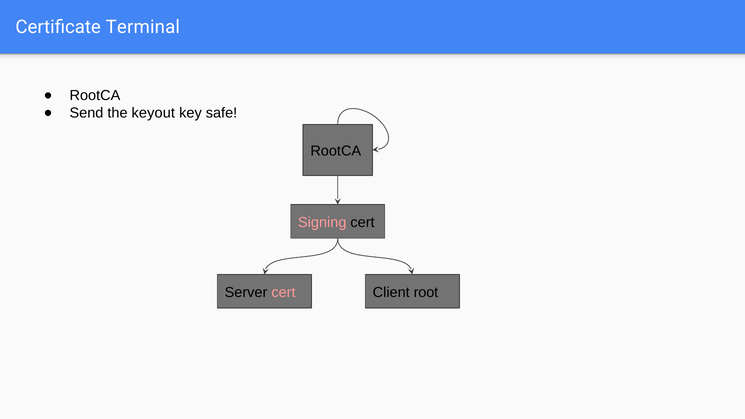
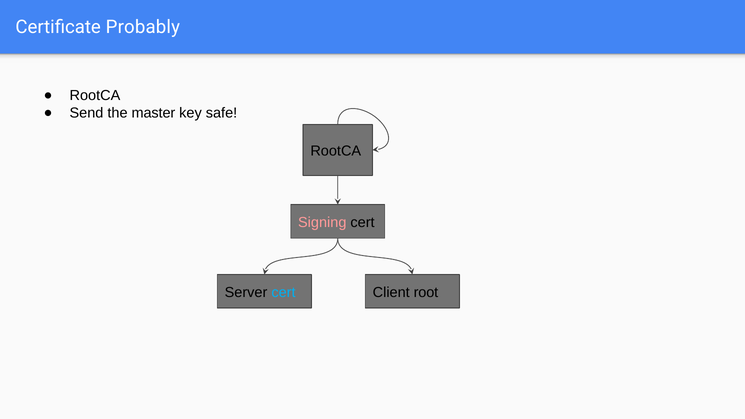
Terminal: Terminal -> Probably (143, 27)
keyout: keyout -> master (153, 113)
cert colour: pink -> light blue (283, 292)
